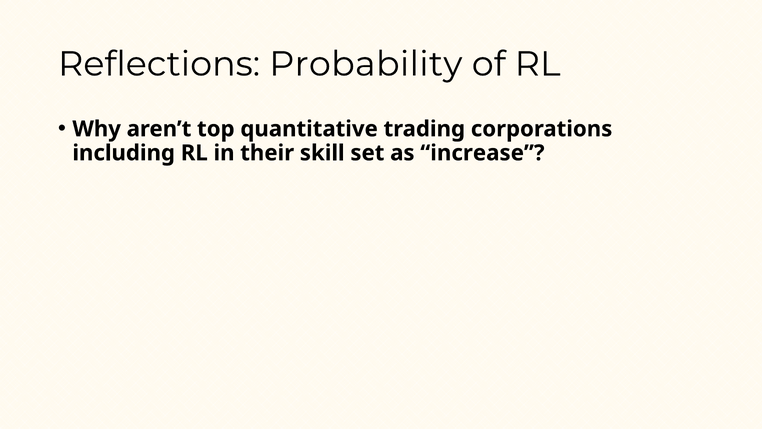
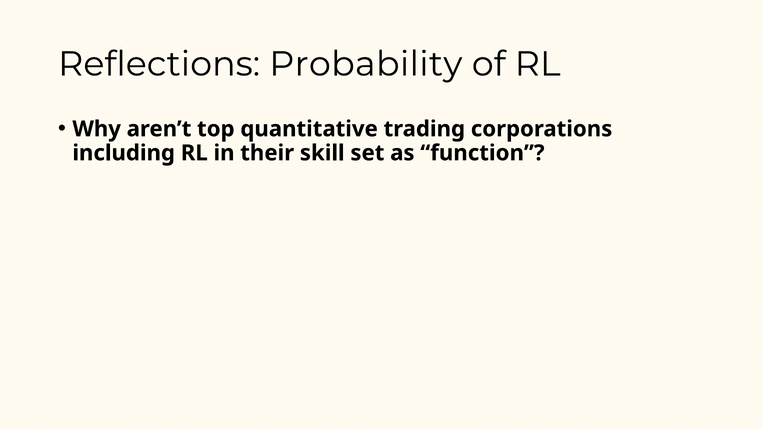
increase: increase -> function (482, 153)
